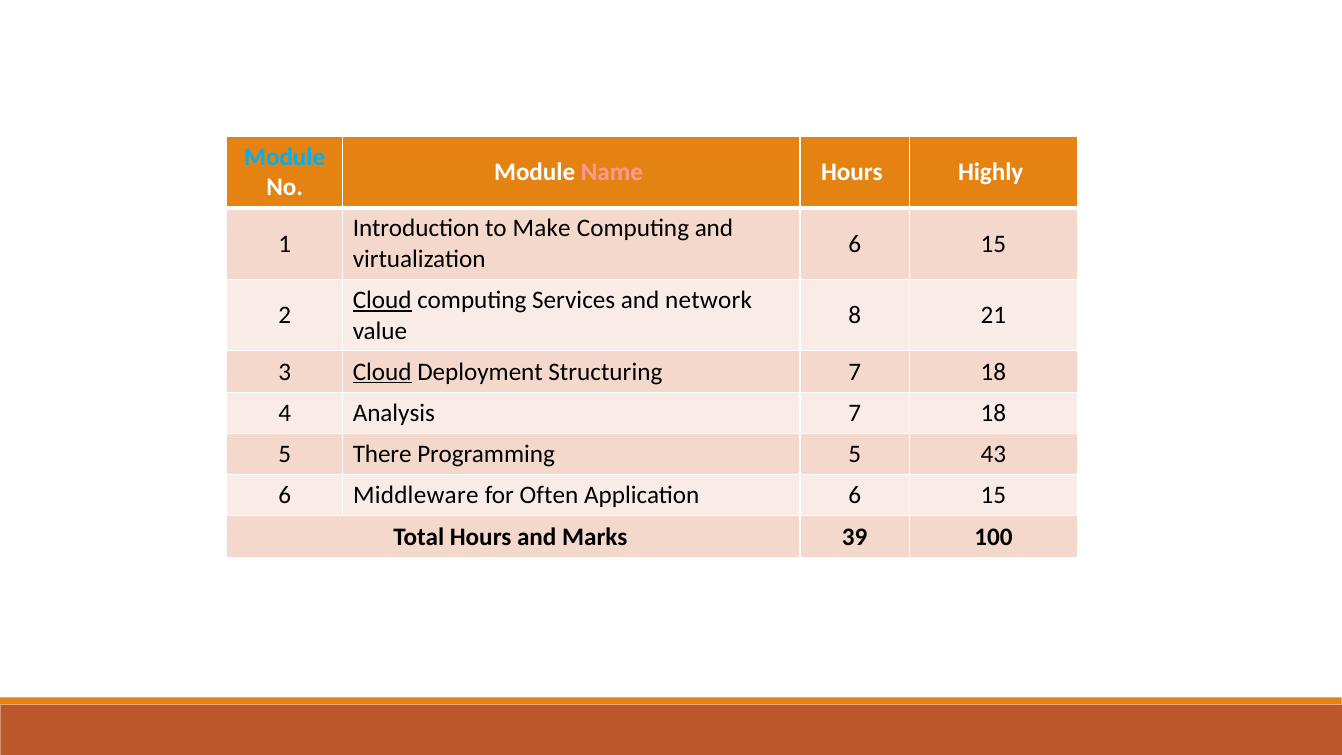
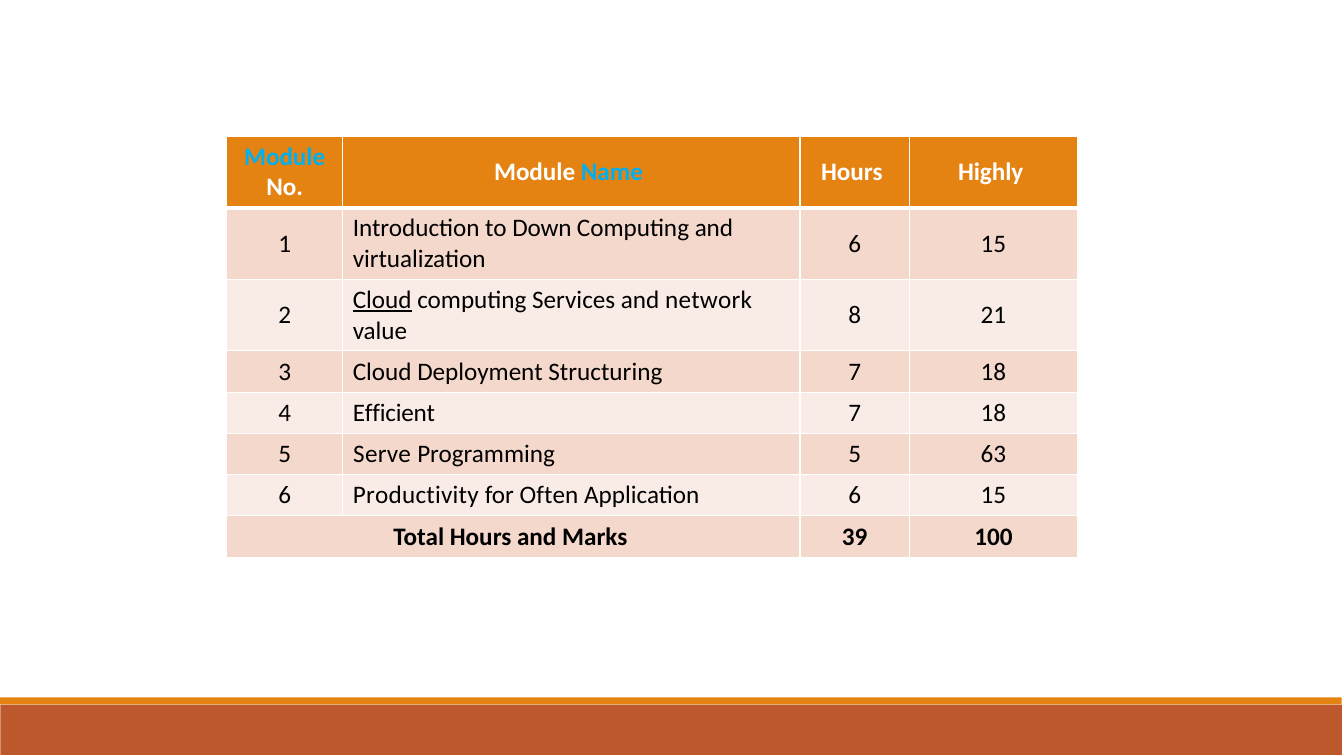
Name colour: pink -> light blue (612, 172)
Make: Make -> Down (542, 228)
Cloud underline: present -> none (382, 372)
Analysis: Analysis -> Efficient (394, 413)
There: There -> Serve (382, 454)
43: 43 -> 63 (993, 454)
Middleware: Middleware -> Productivity (416, 495)
